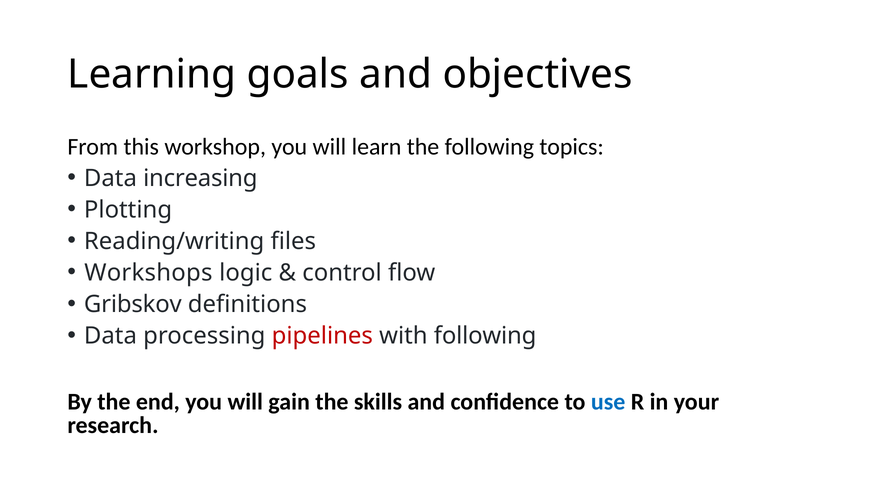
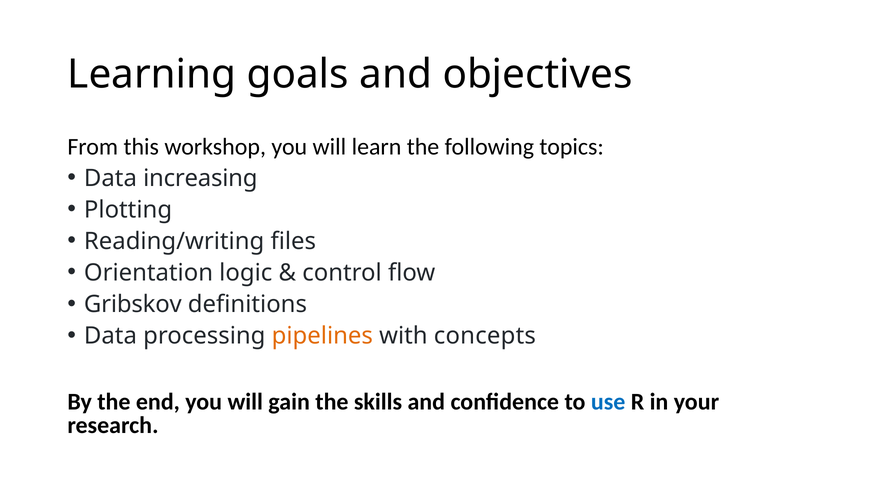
Workshops: Workshops -> Orientation (149, 273)
pipelines colour: red -> orange (322, 336)
with following: following -> concepts (485, 336)
